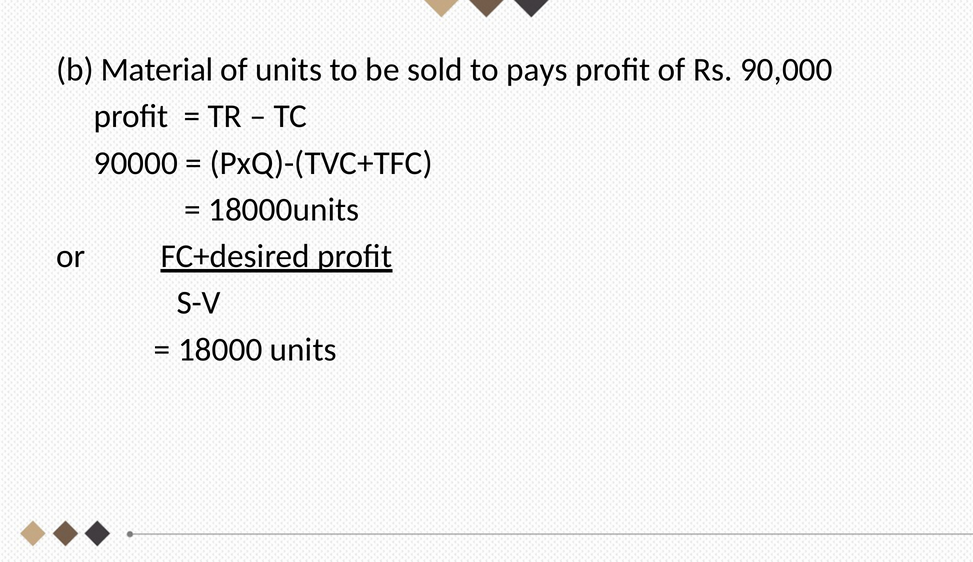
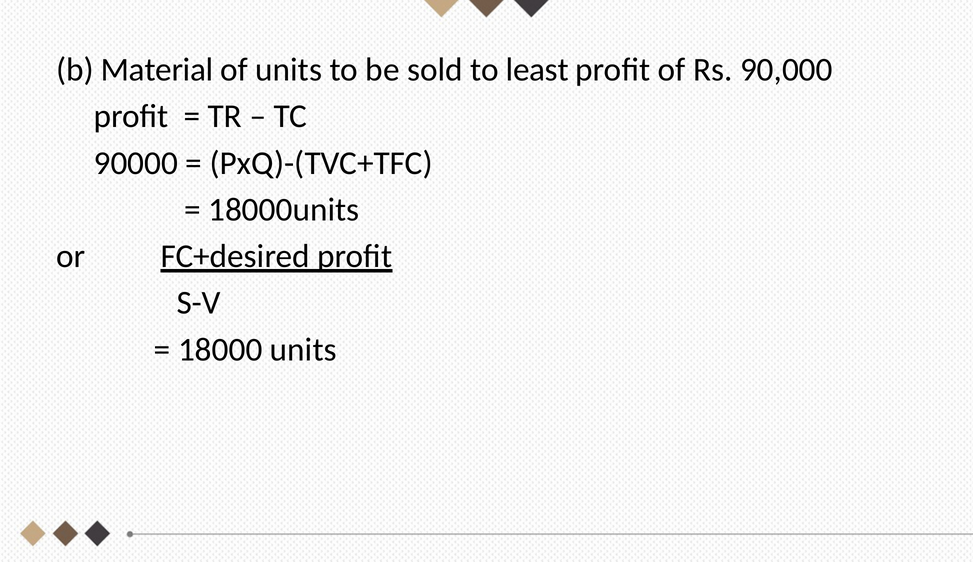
pays: pays -> least (537, 70)
